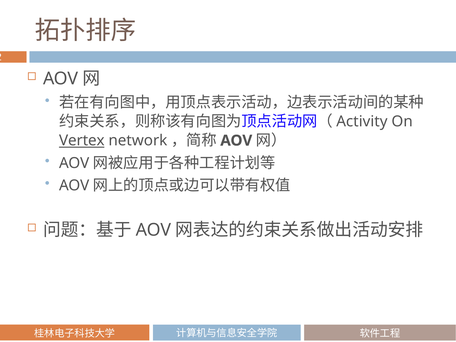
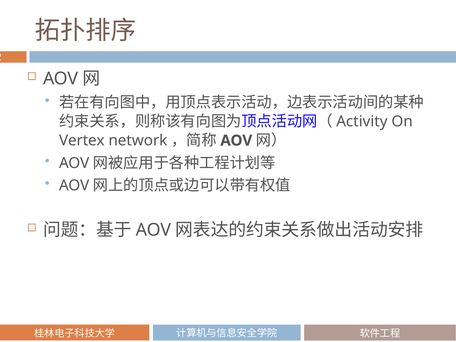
Vertex underline: present -> none (82, 141)
